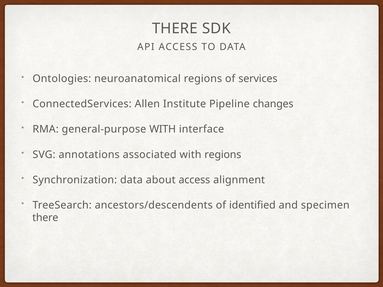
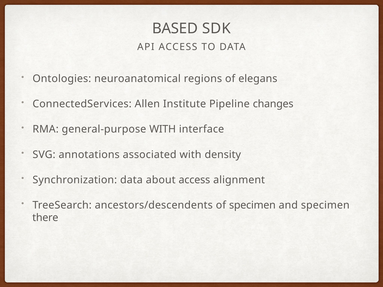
THERE: THERE -> BASED (175, 29)
services: services -> elegans (258, 79)
with regions: regions -> density (223, 155)
of identified: identified -> specimen (252, 205)
